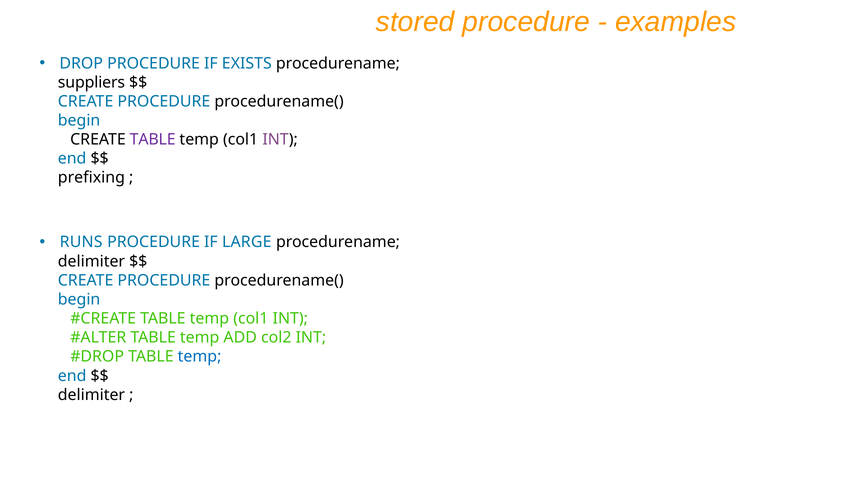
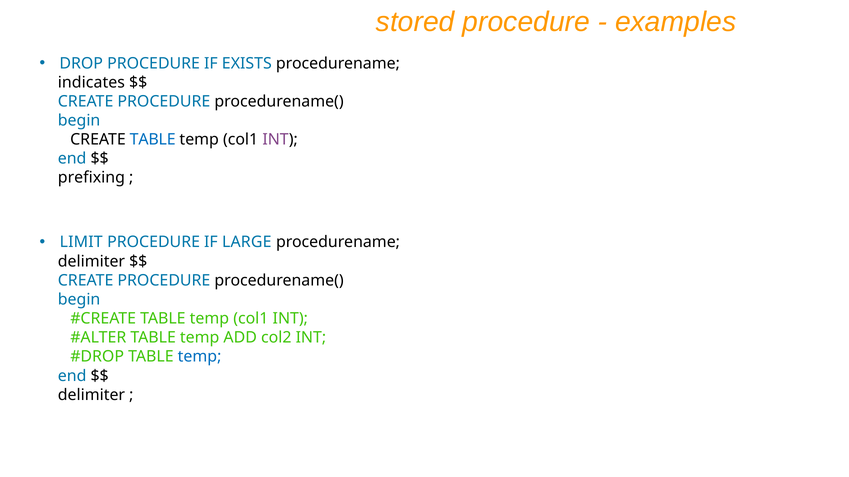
suppliers: suppliers -> indicates (91, 82)
TABLE colour: purple -> blue (153, 140)
RUNS: RUNS -> LIMIT (81, 243)
